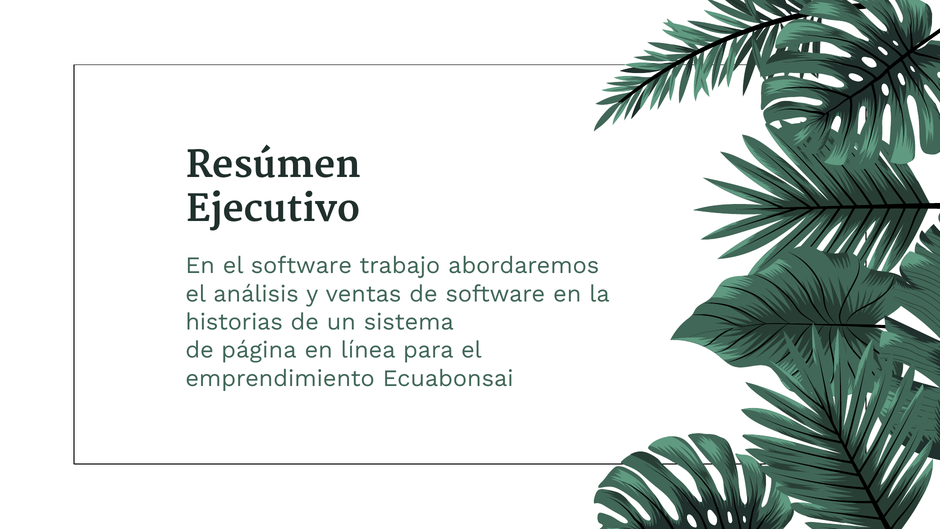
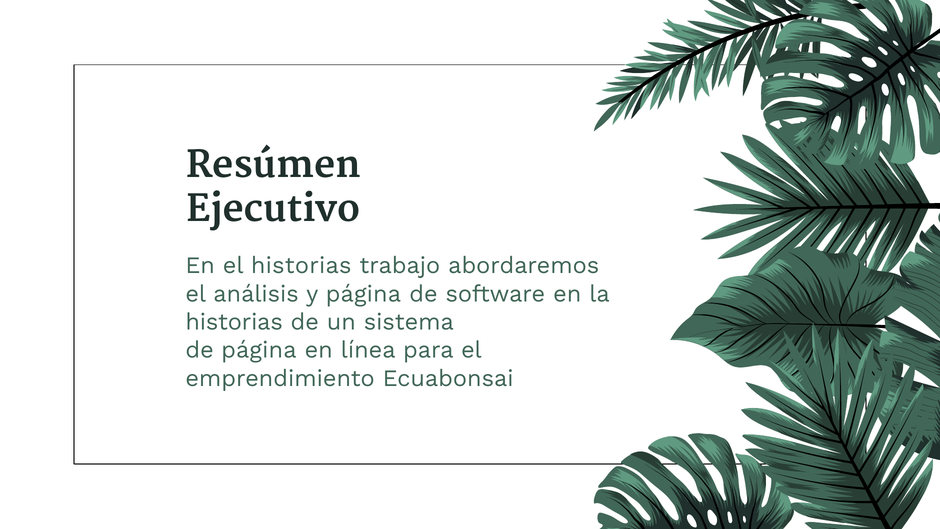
el software: software -> historias (301, 265)
y ventas: ventas -> página (363, 294)
